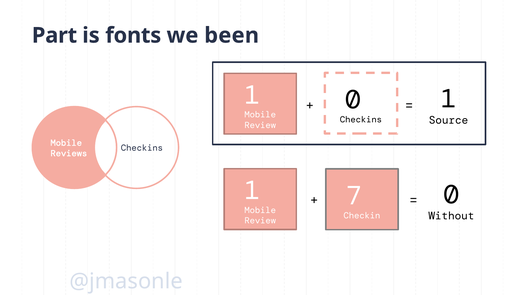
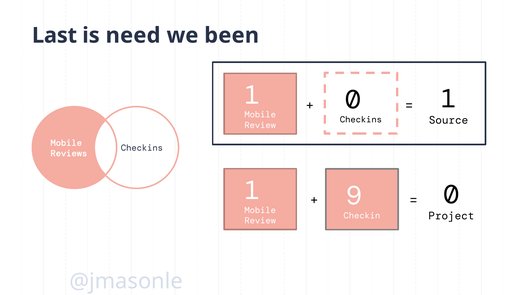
Part: Part -> Last (55, 35)
fonts: fonts -> need (133, 35)
7: 7 -> 9 (354, 196)
Without: Without -> Project (451, 216)
